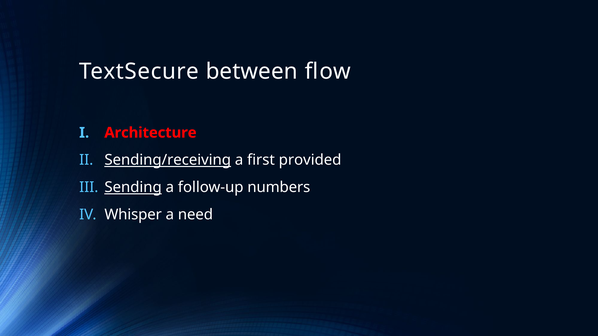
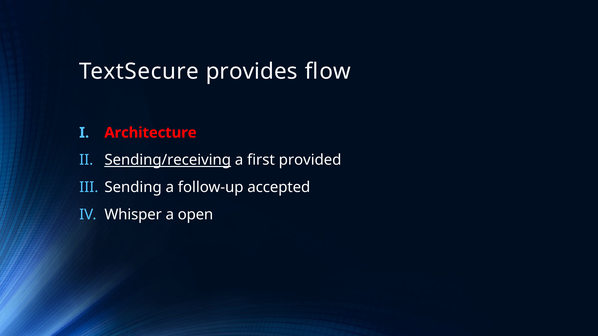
between: between -> provides (252, 71)
Sending underline: present -> none (133, 188)
numbers: numbers -> accepted (279, 188)
need: need -> open (195, 215)
